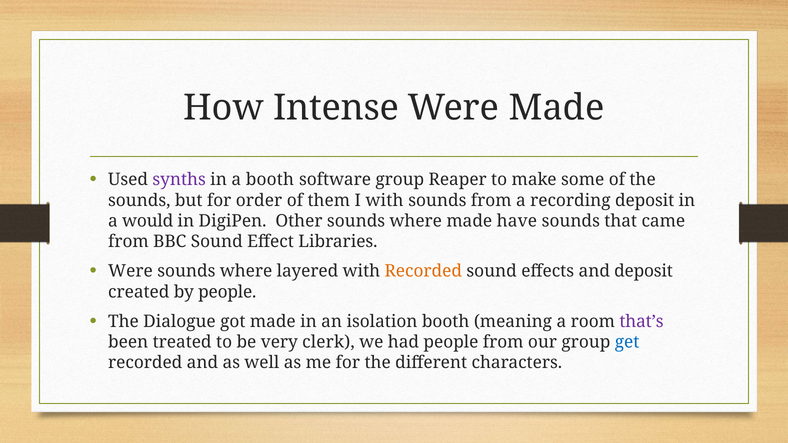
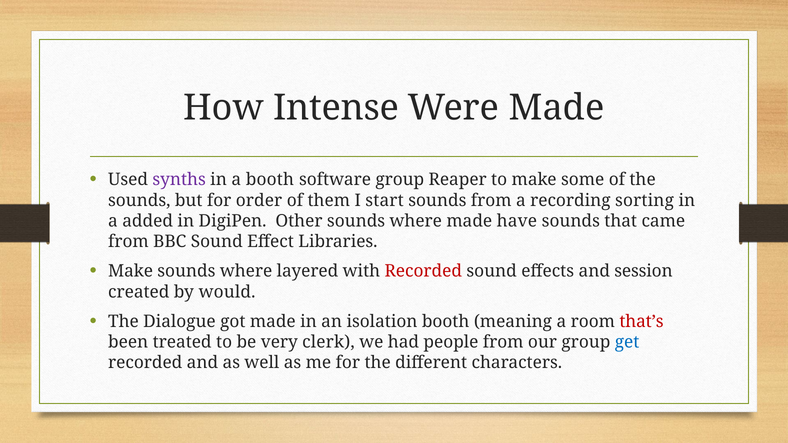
I with: with -> start (385, 200)
recording deposit: deposit -> sorting (645, 200)
would: would -> added (148, 221)
Were: Were -> Make (131, 271)
Recorded colour: orange -> red (423, 271)
and deposit: deposit -> session (643, 271)
by people: people -> would (227, 292)
that’s colour: purple -> red (641, 322)
